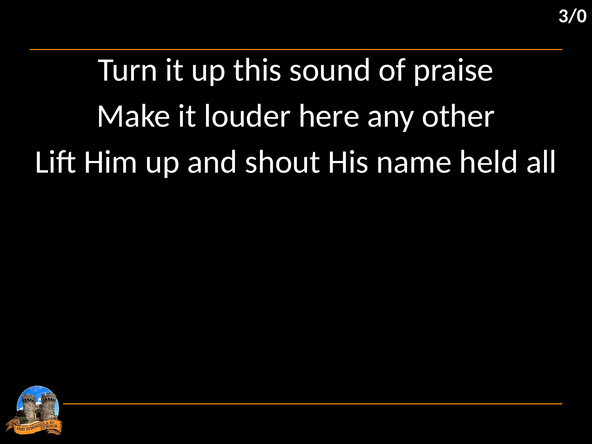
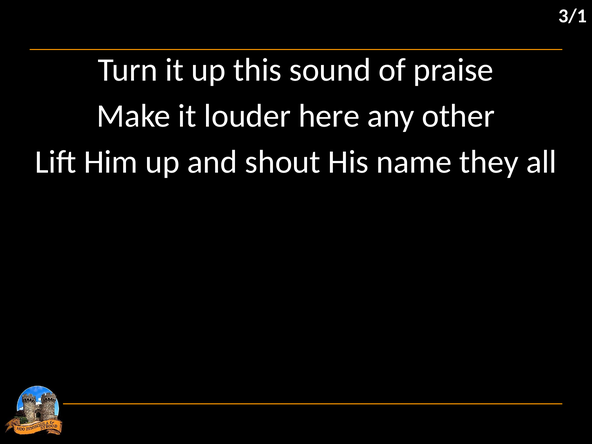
3/0: 3/0 -> 3/1 (573, 16)
held: held -> they (489, 162)
